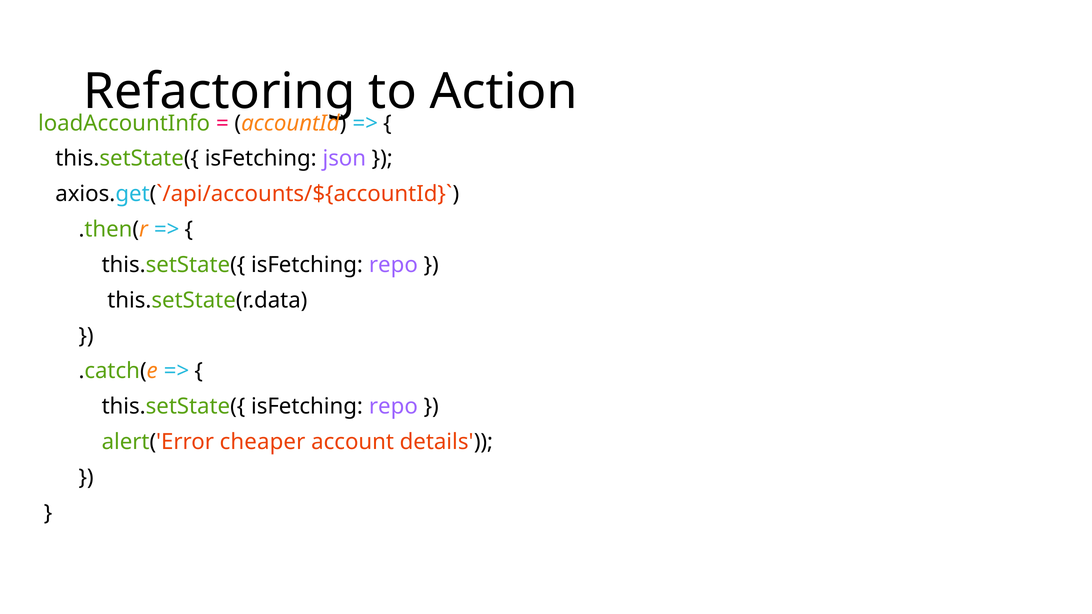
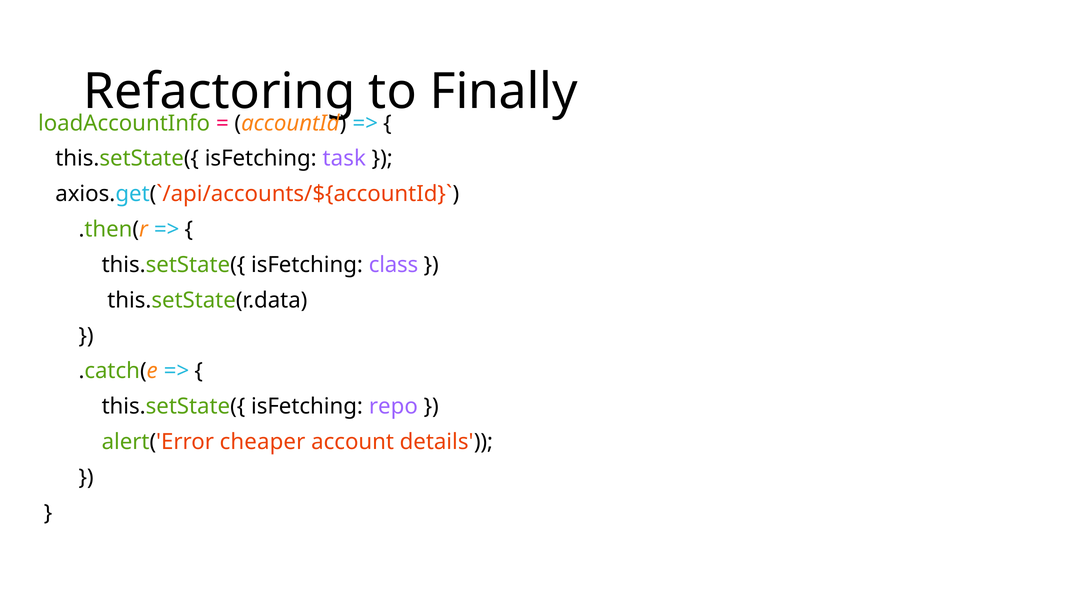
Action: Action -> Finally (504, 92)
json: json -> task (344, 159)
repo: repo -> class (393, 265)
